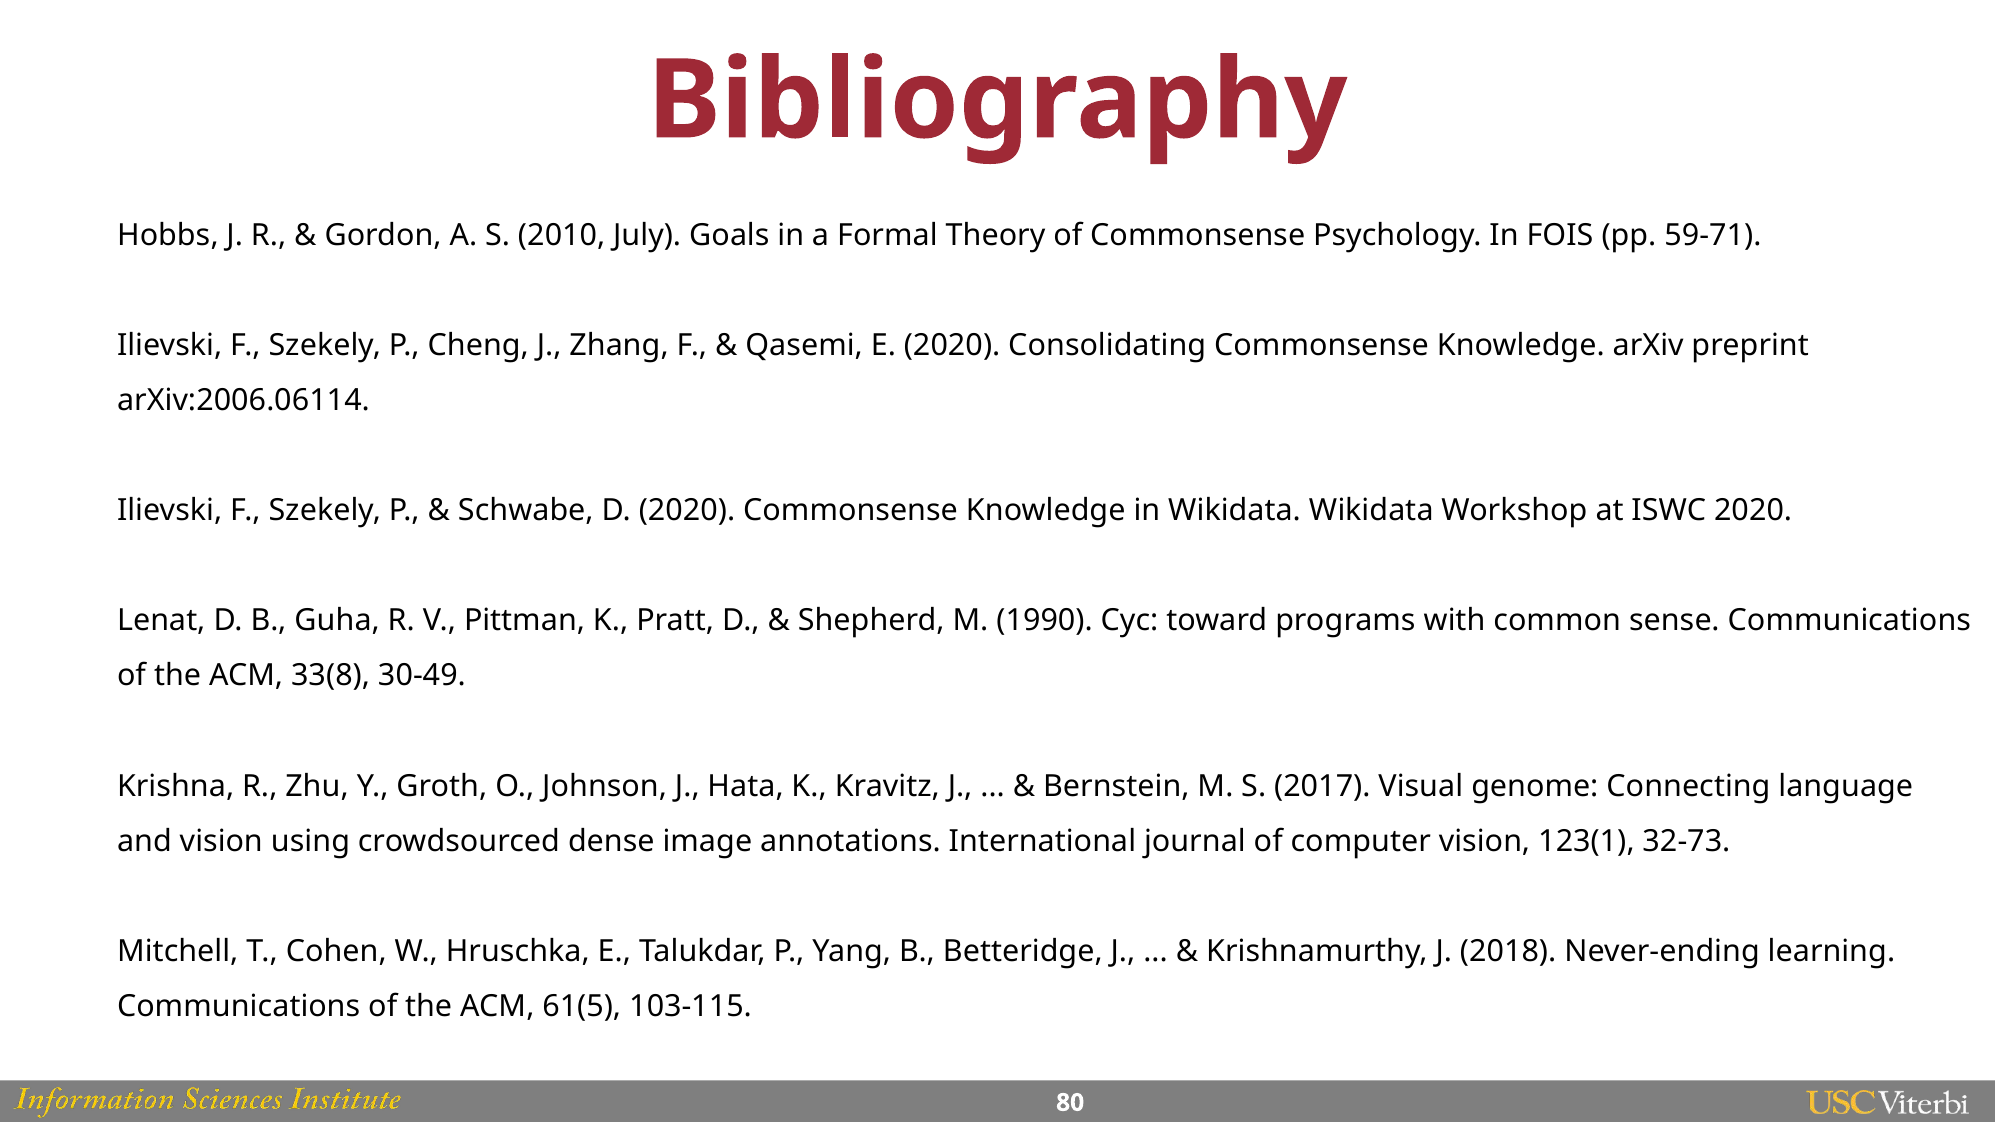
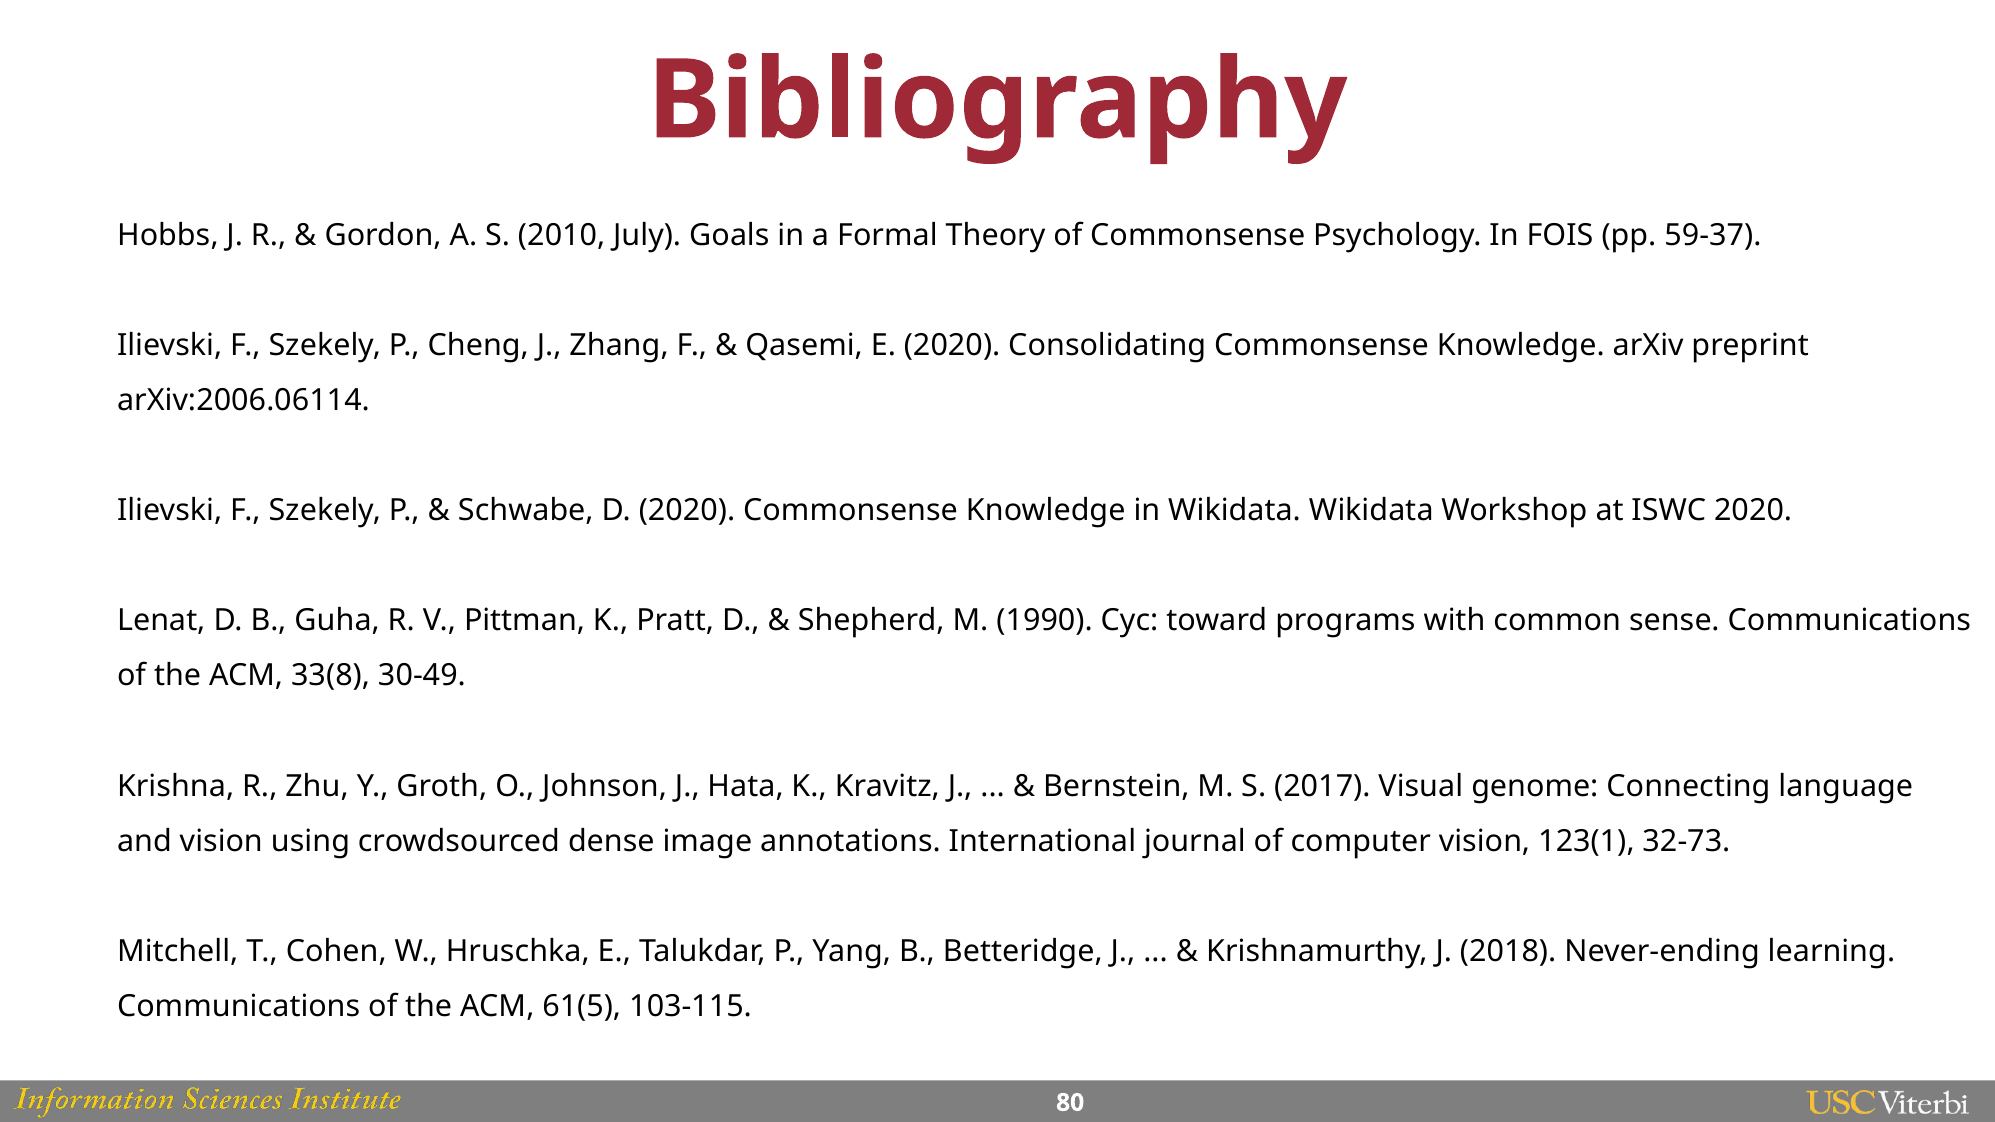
59-71: 59-71 -> 59-37 (1713, 235)
